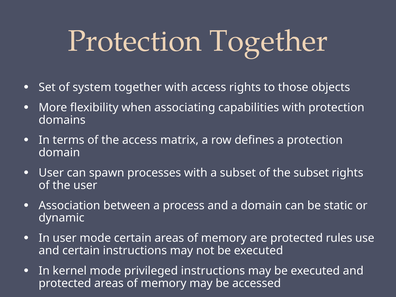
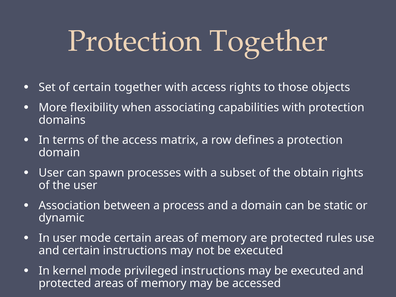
of system: system -> certain (92, 87)
the subset: subset -> obtain (311, 173)
